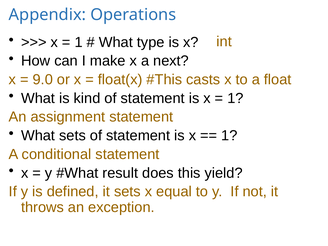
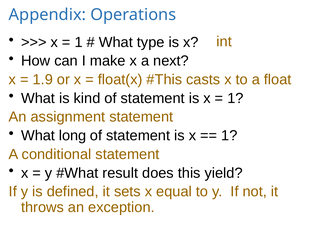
9.0: 9.0 -> 1.9 (43, 80)
What sets: sets -> long (73, 136)
